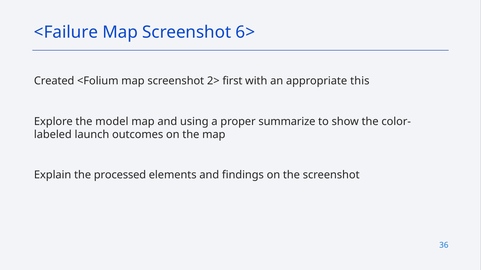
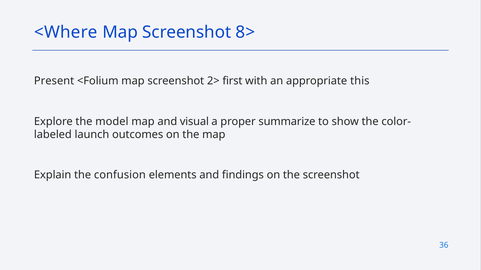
<Failure: <Failure -> <Where (66, 32)
6>: 6> -> 8> (245, 32)
Created: Created -> Present (54, 81)
using: using -> visual (194, 122)
processed: processed -> confusion (120, 175)
